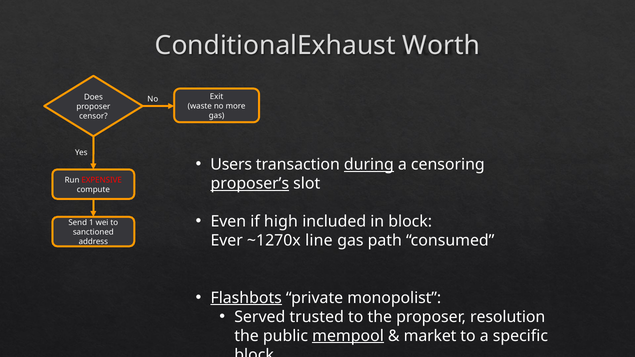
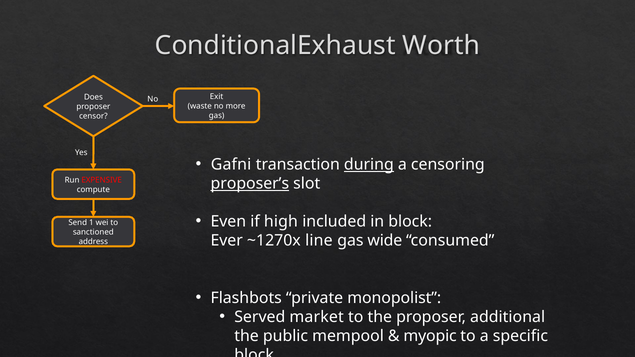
Users: Users -> Gafni (231, 165)
path: path -> wide (385, 241)
Flashbots underline: present -> none (246, 298)
trusted: trusted -> market (317, 317)
resolution: resolution -> additional (508, 317)
mempool underline: present -> none (348, 336)
market: market -> myopic (430, 336)
